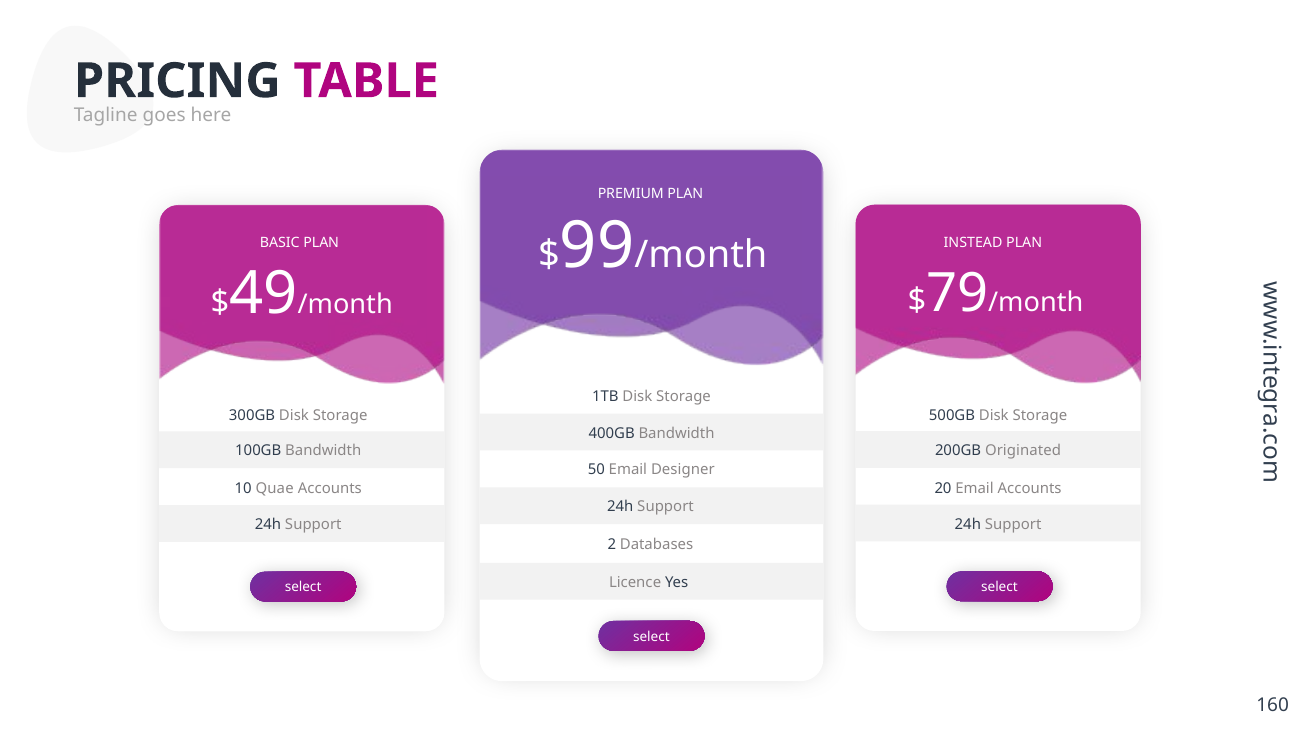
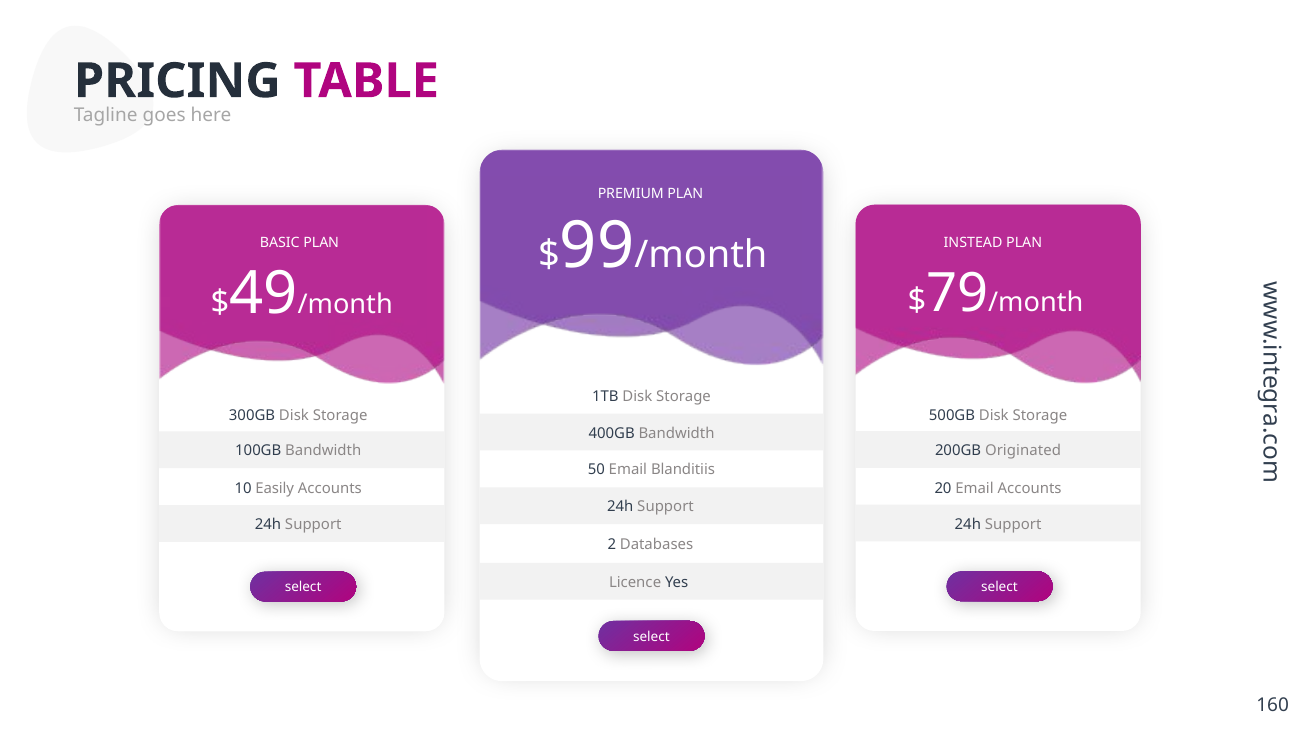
Designer: Designer -> Blanditiis (683, 469)
Quae: Quae -> Easily (275, 488)
